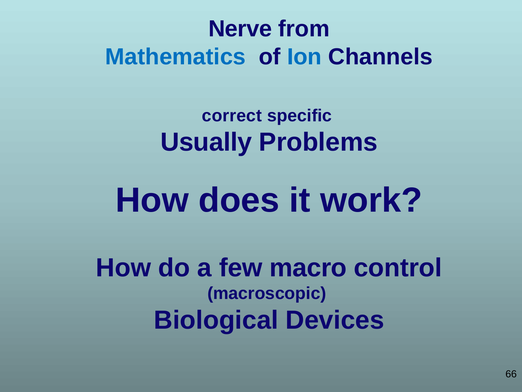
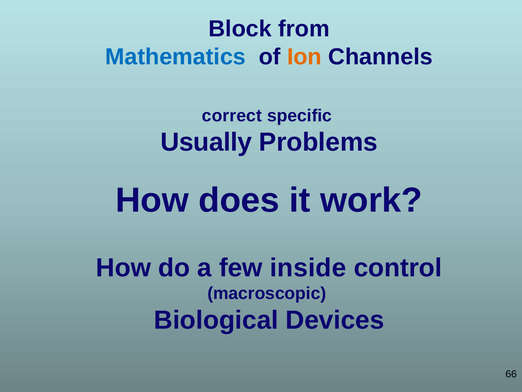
Nerve: Nerve -> Block (240, 29)
Ion colour: blue -> orange (304, 57)
macro: macro -> inside (308, 267)
